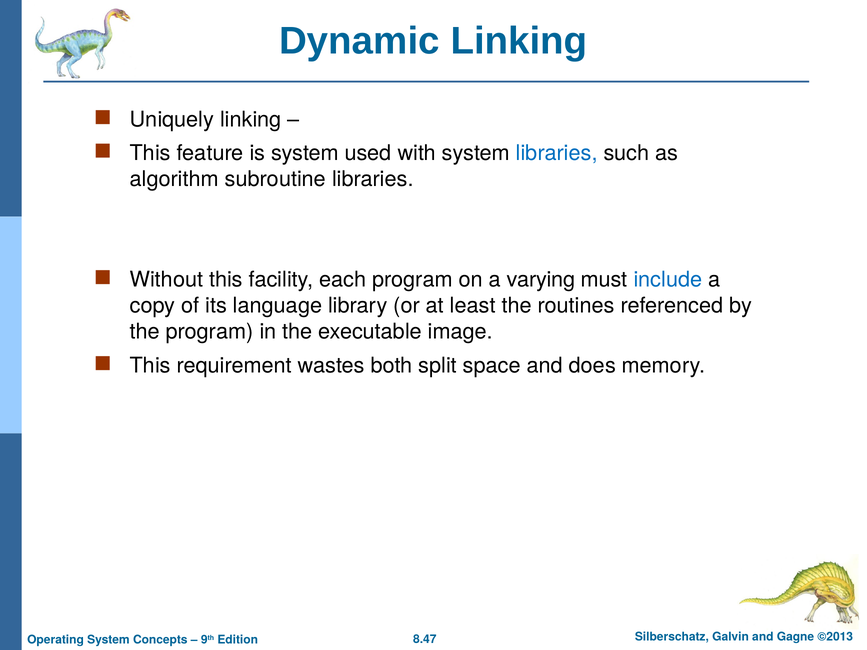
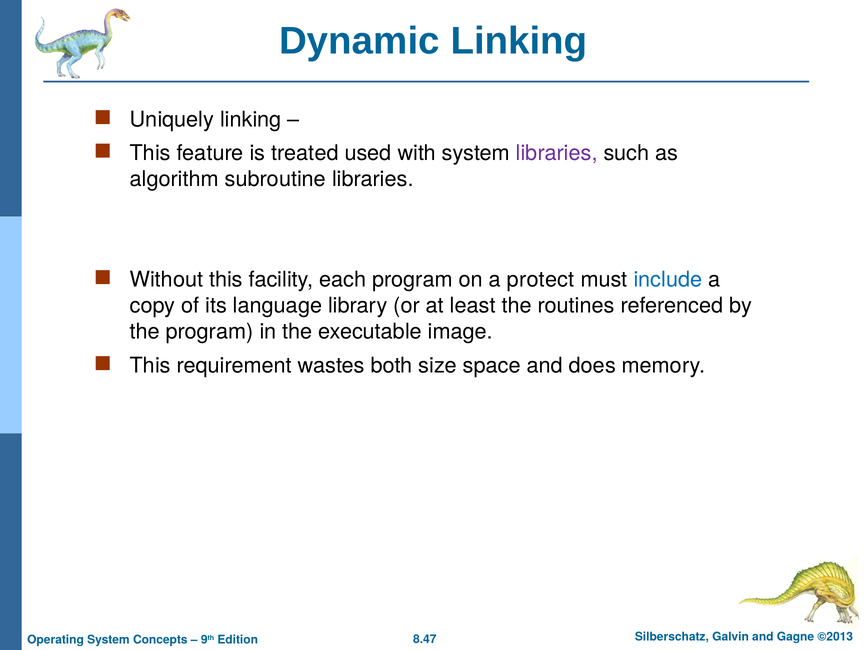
is system: system -> treated (305, 153)
libraries colour: blue -> purple (557, 153)
varying: varying -> protect (541, 280)
split: split -> size (438, 366)
